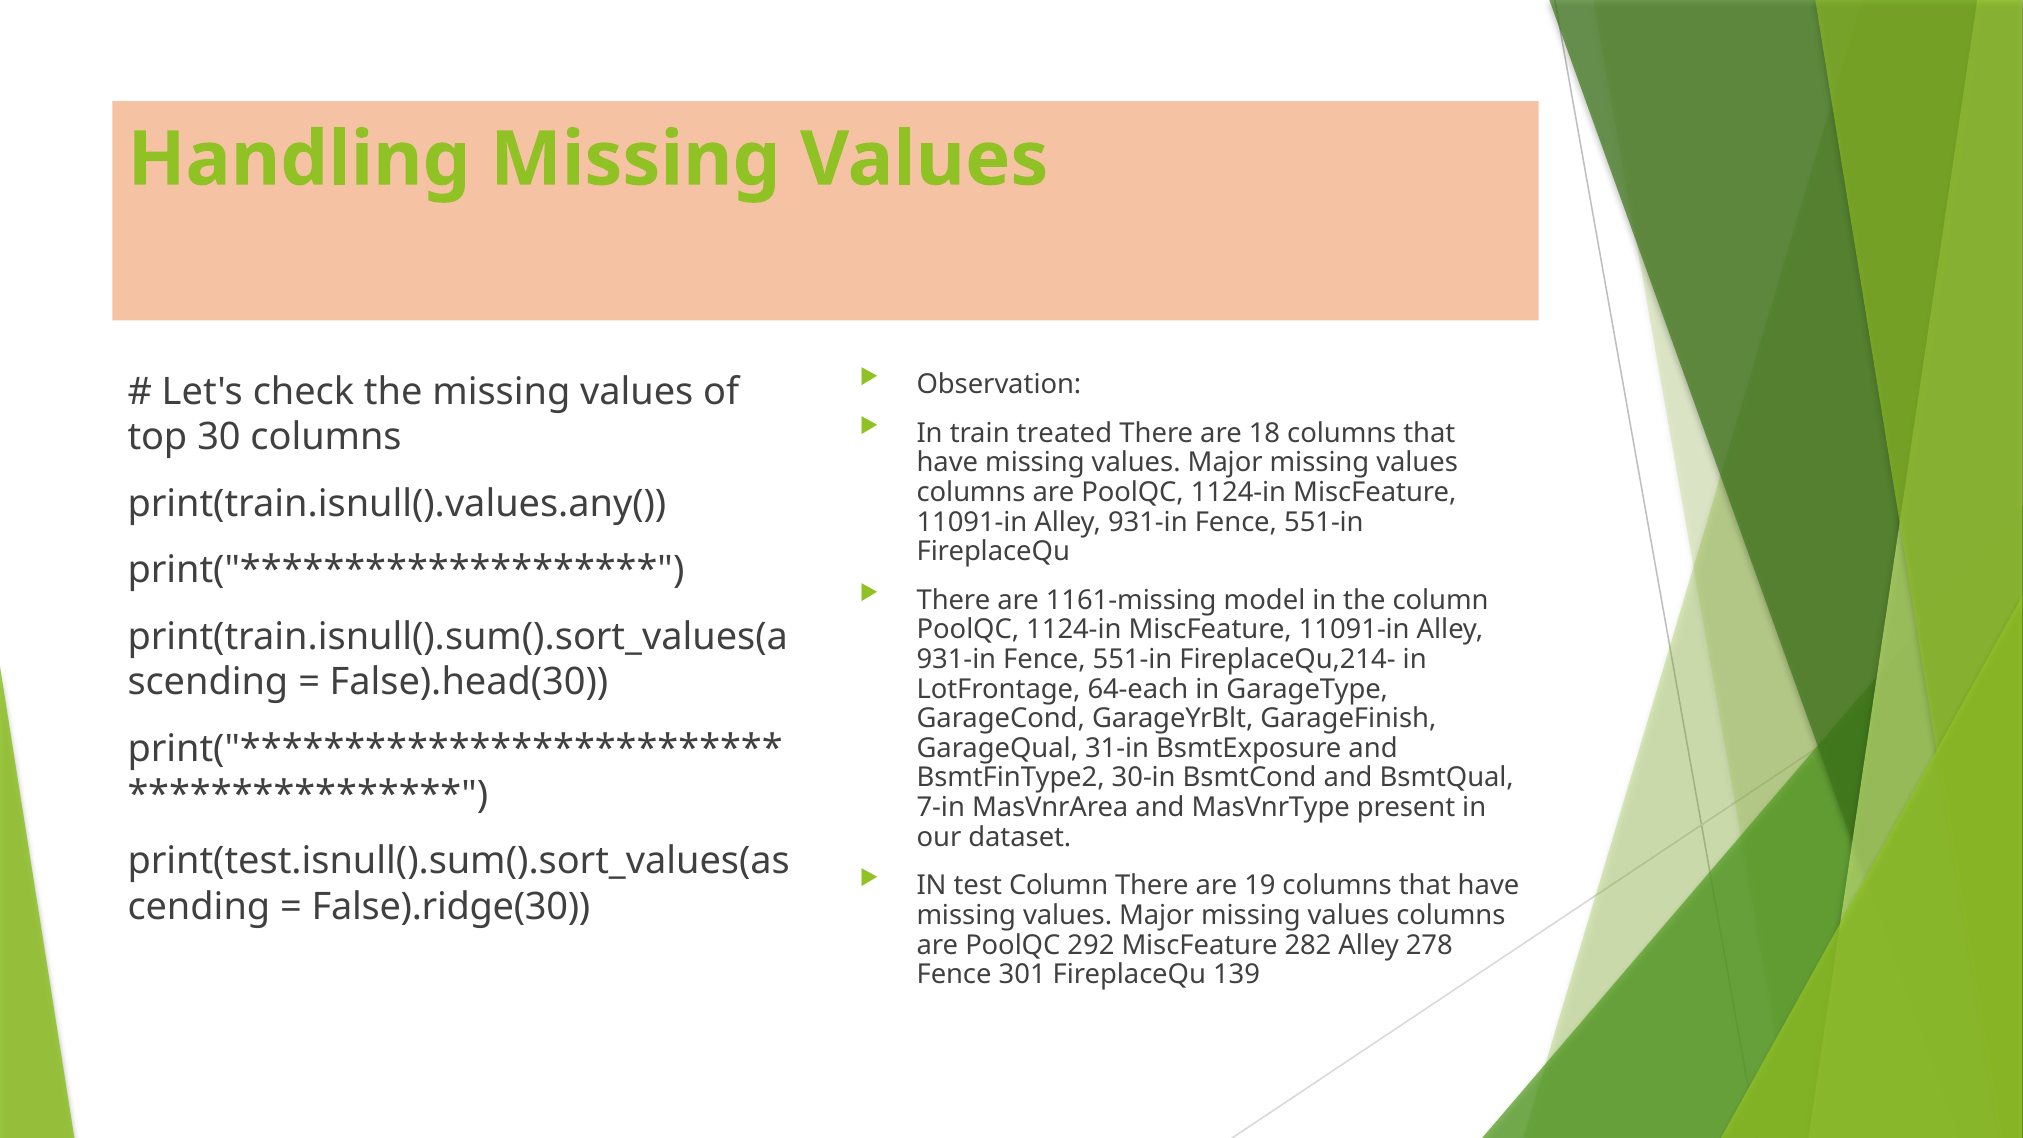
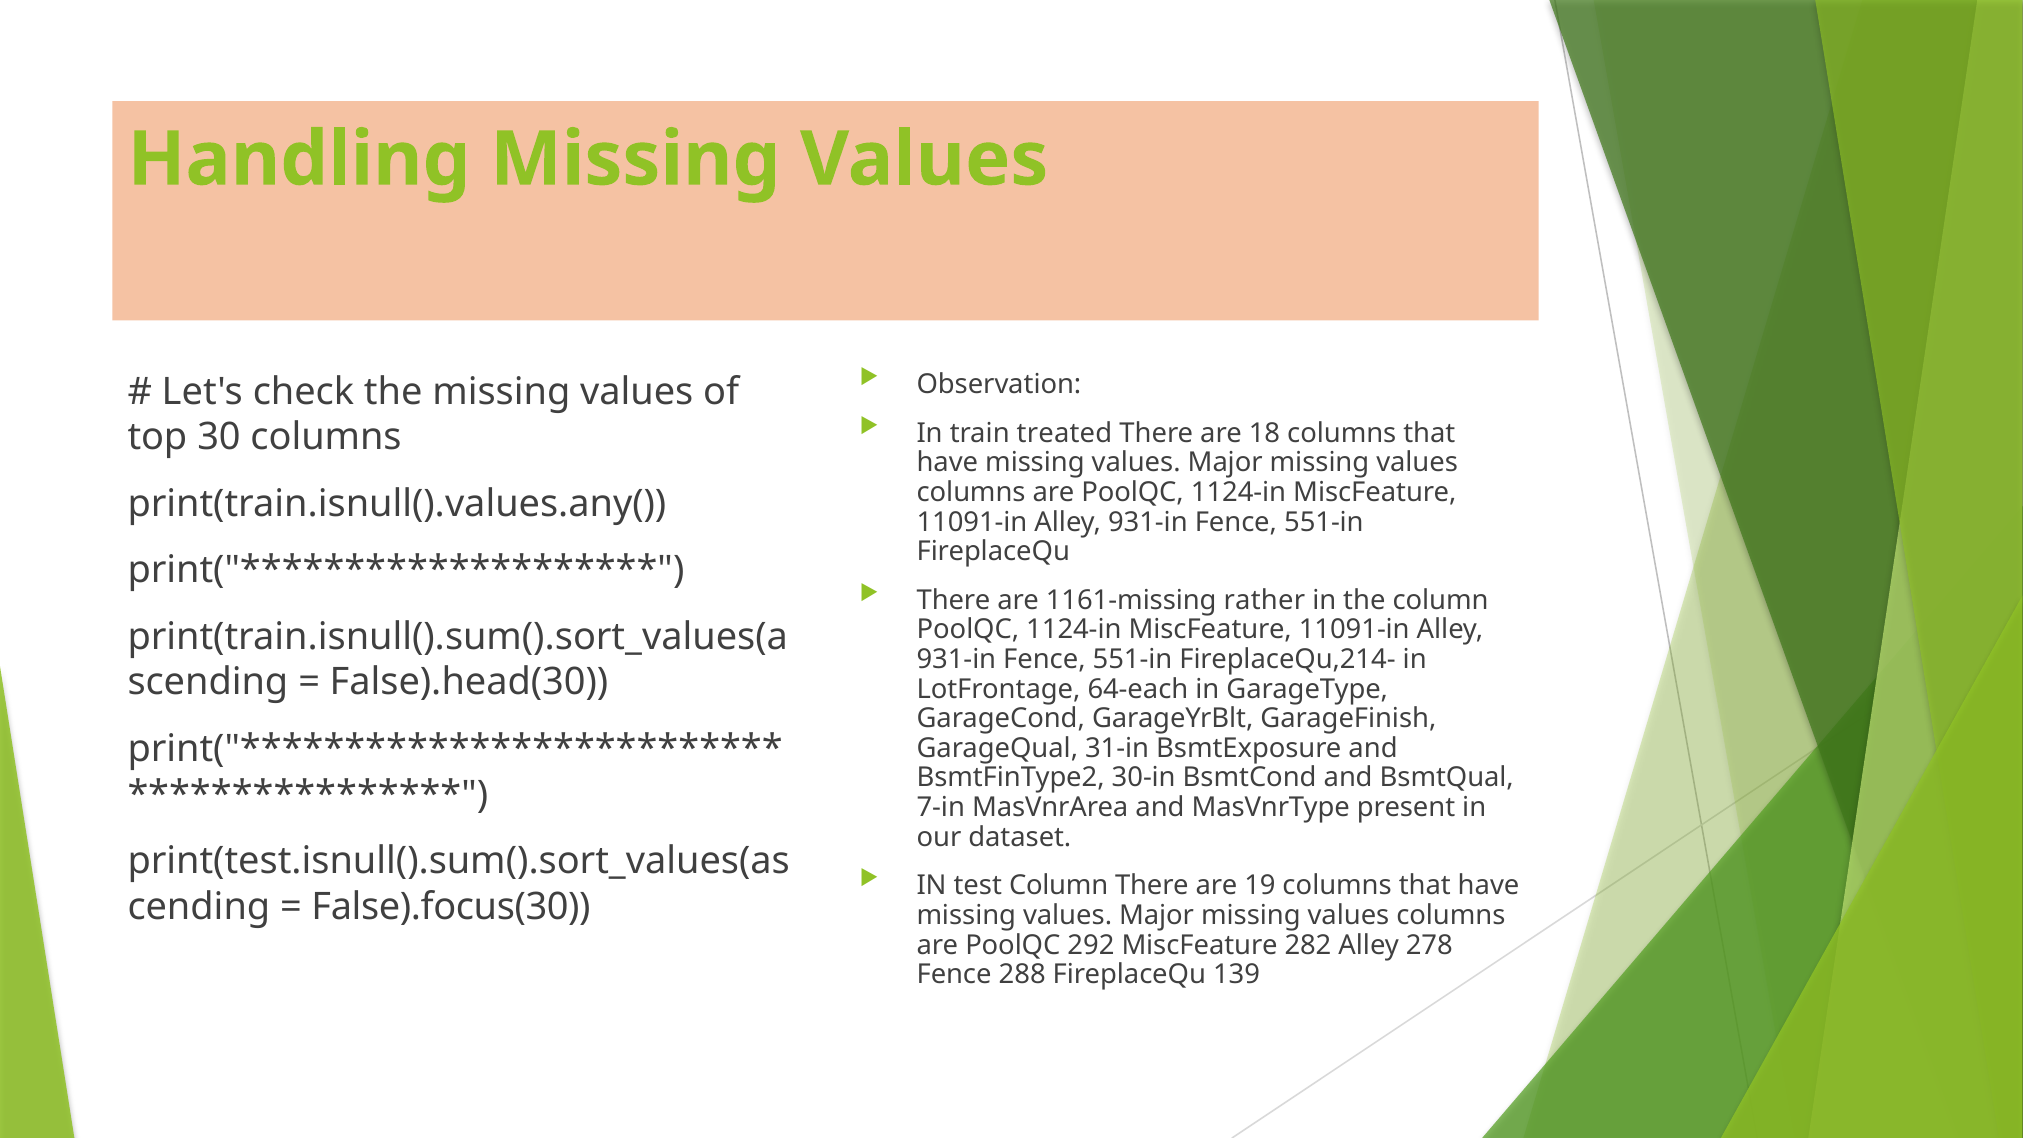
model: model -> rather (1264, 600)
False).ridge(30: False).ridge(30 -> False).focus(30 (451, 907)
301: 301 -> 288 (1022, 975)
